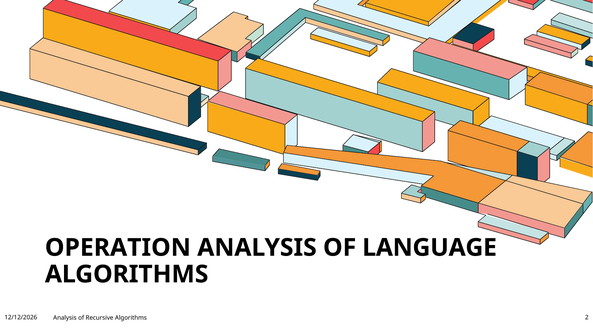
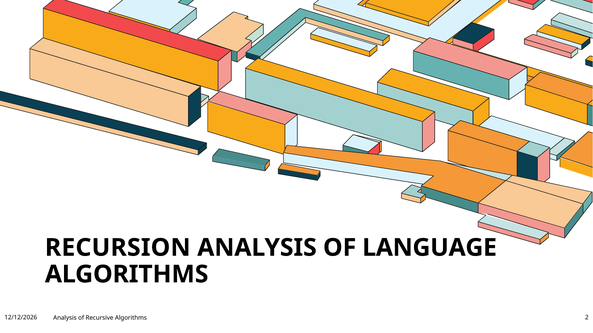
OPERATION: OPERATION -> RECURSION (118, 248)
